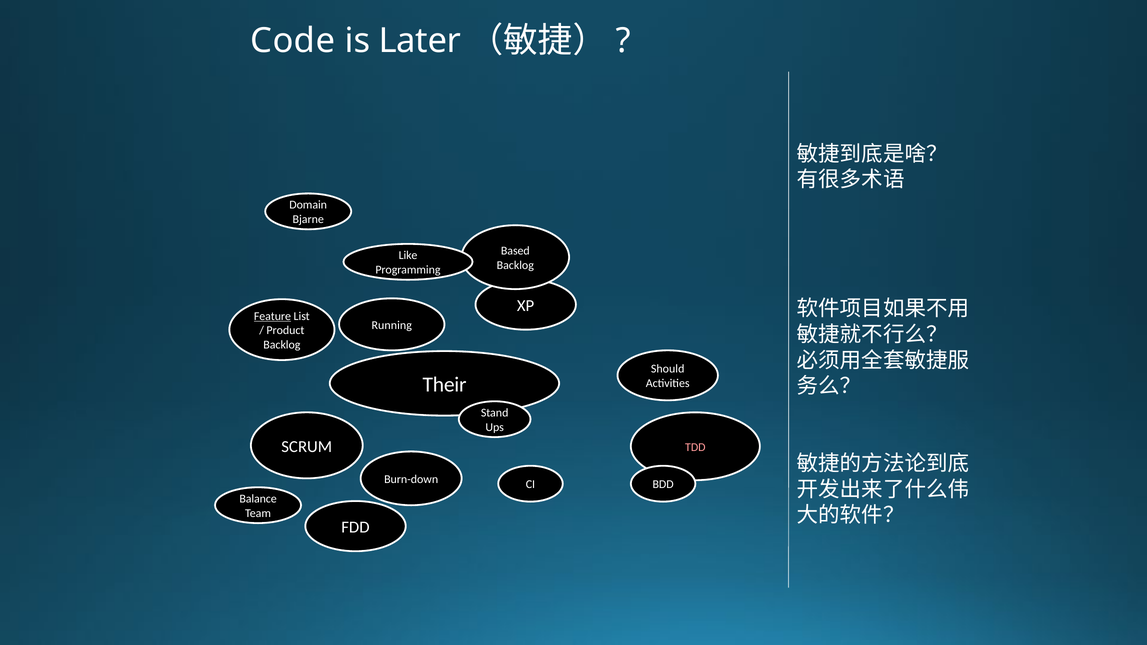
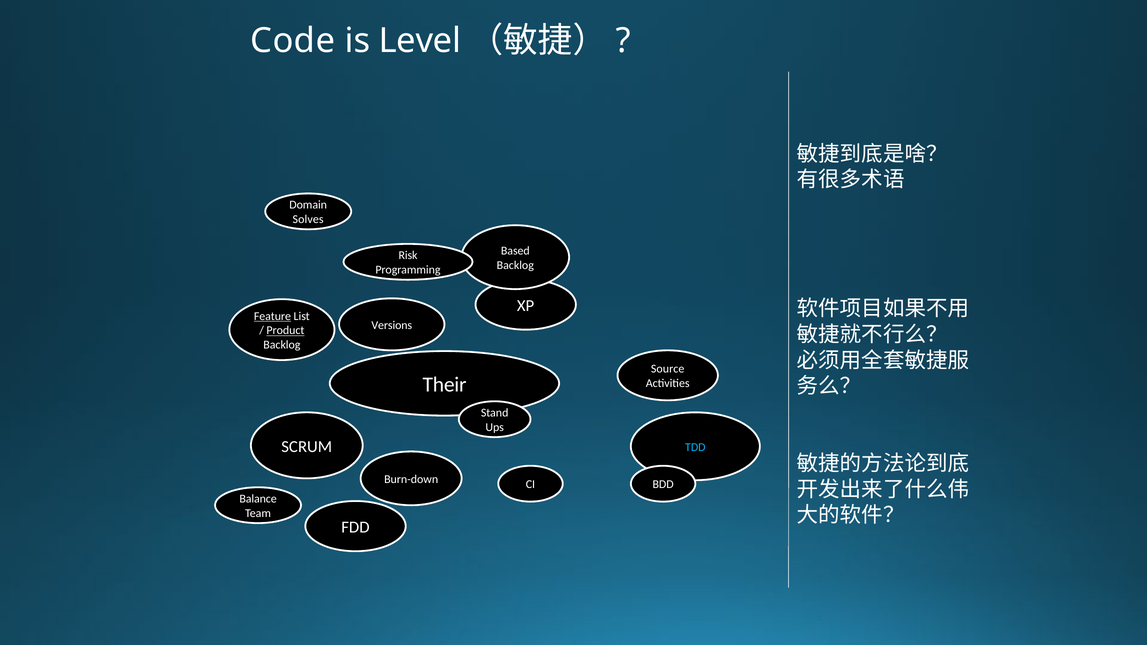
Later: Later -> Level (420, 41)
Bjarne: Bjarne -> Solves (308, 219)
Like: Like -> Risk (408, 256)
Running: Running -> Versions (392, 325)
Product underline: none -> present (285, 331)
Should: Should -> Source (668, 369)
TDD colour: pink -> light blue (695, 447)
